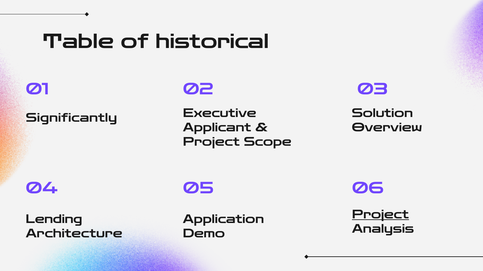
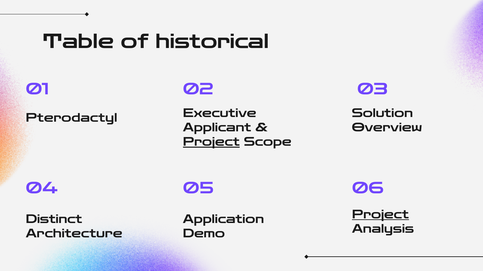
Significantly: Significantly -> Pterodactyl (71, 118)
Project underline: none -> present (211, 142)
Lending: Lending -> Distinct (54, 220)
